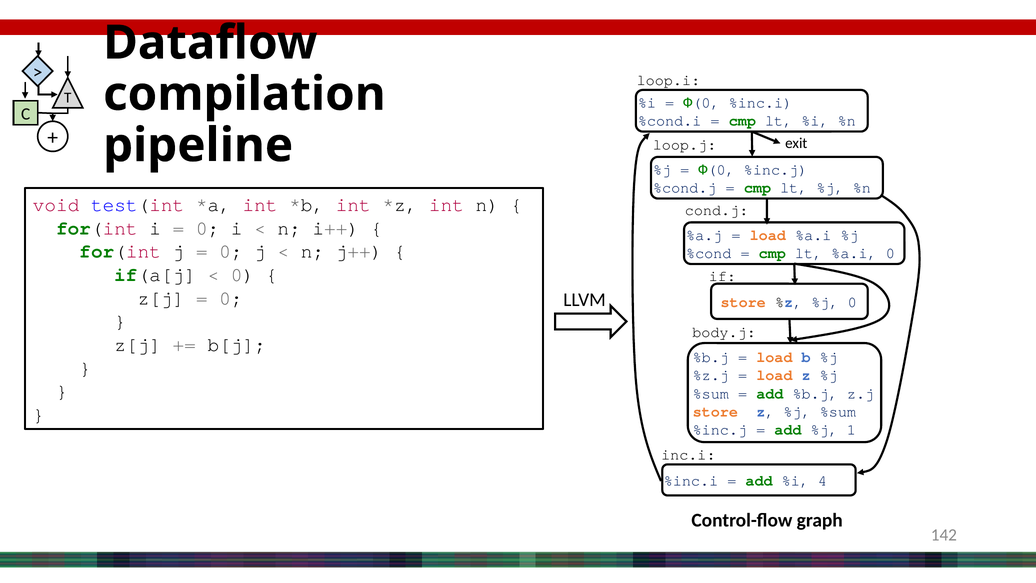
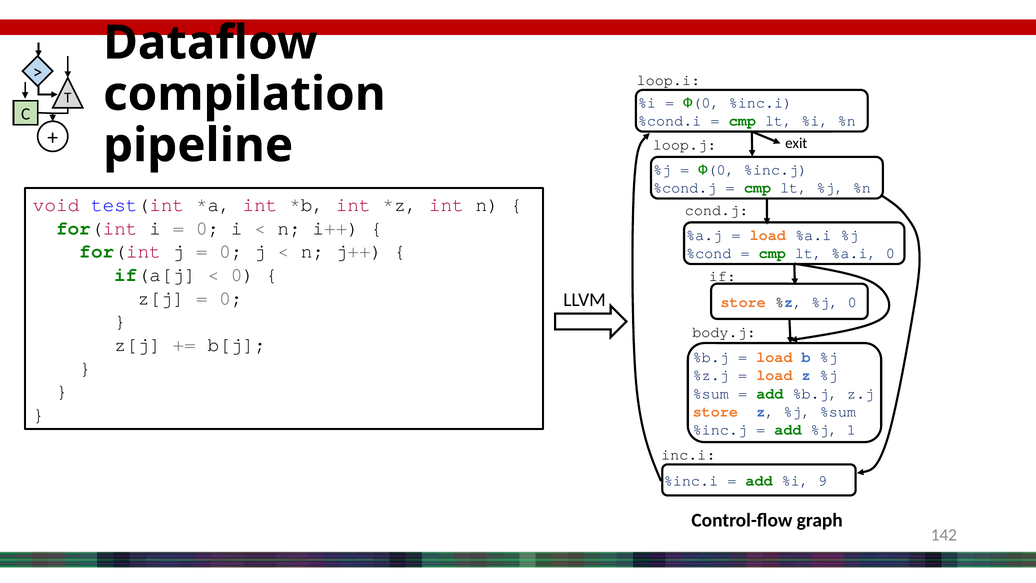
4: 4 -> 9 (822, 481)
